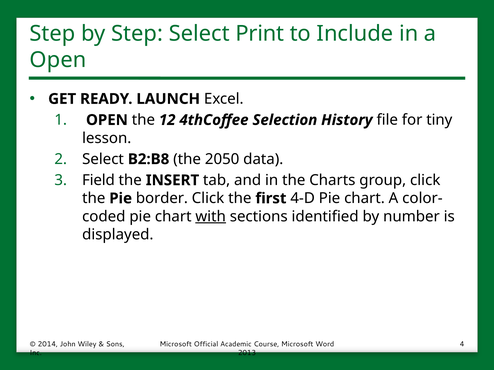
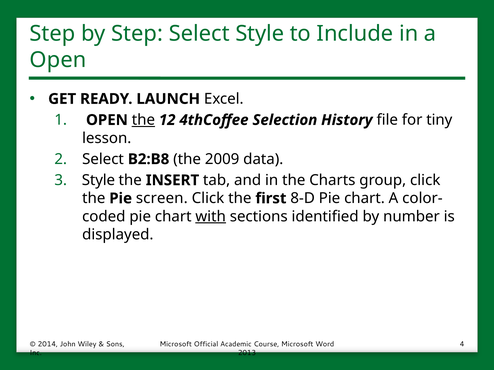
Select Print: Print -> Style (260, 34)
the underline: none -> present (143, 120)
2050: 2050 -> 2009 (222, 159)
Field: Field -> Style (98, 181)
border: border -> screen (162, 199)
4-D: 4-D -> 8-D (303, 199)
